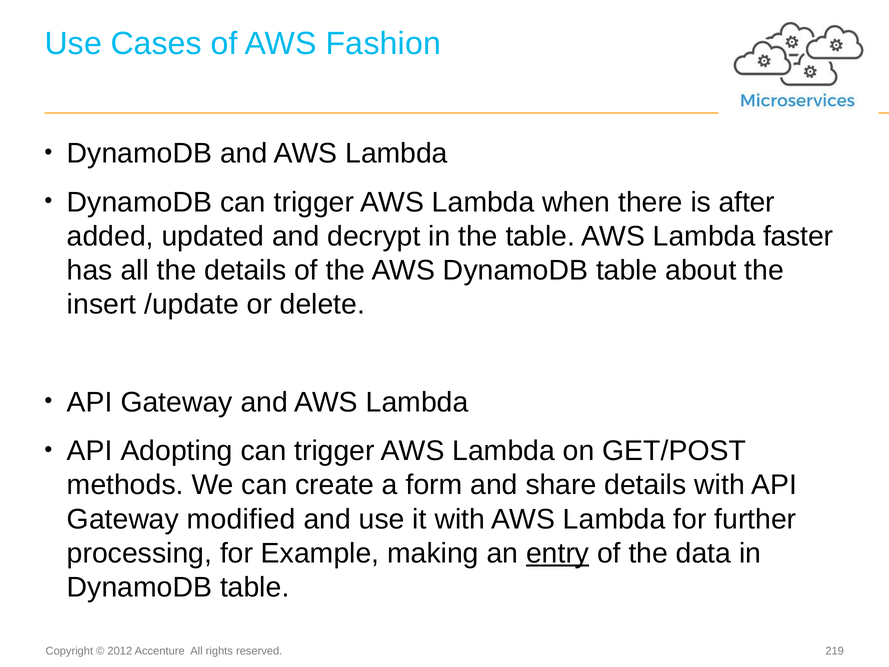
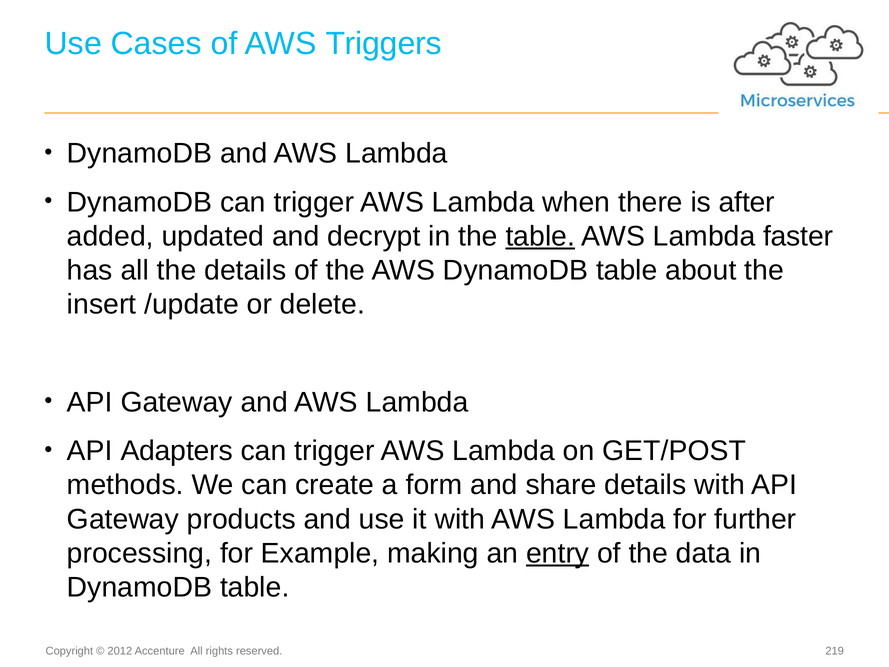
Fashion: Fashion -> Triggers (384, 44)
table underline: none -> present (540, 236)
Adopting: Adopting -> Adapters (177, 451)
modified: modified -> products (241, 519)
